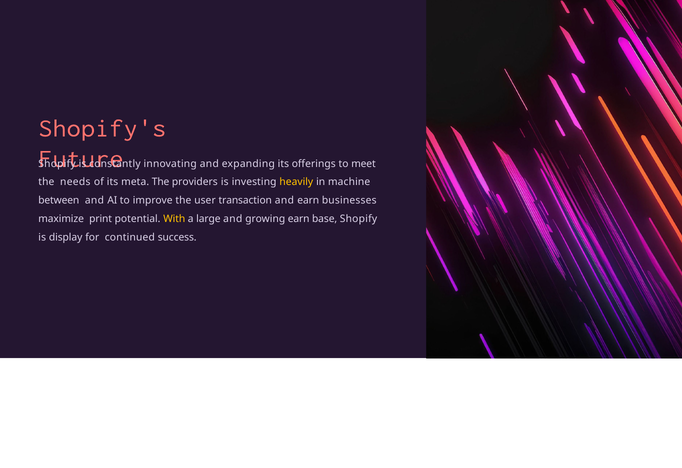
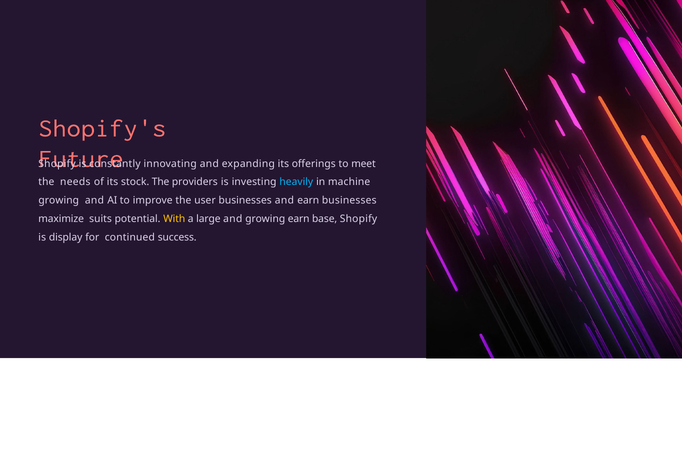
meta: meta -> stock (135, 182)
heavily colour: yellow -> light blue (296, 182)
between: between -> growing (59, 200)
user transaction: transaction -> businesses (245, 200)
print: print -> suits (101, 219)
